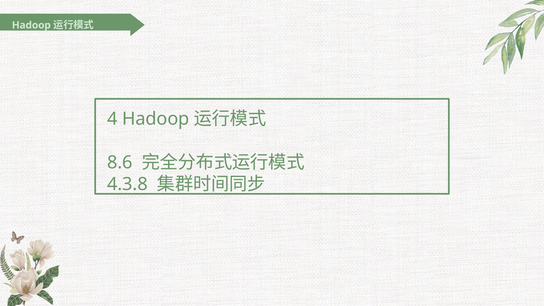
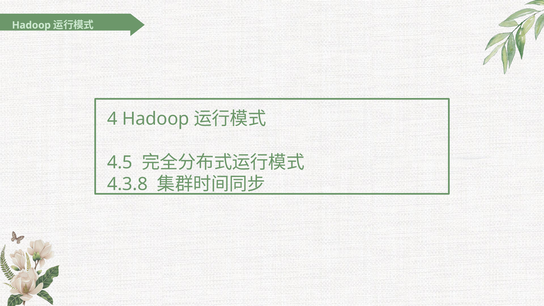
8.6: 8.6 -> 4.5 (120, 162)
